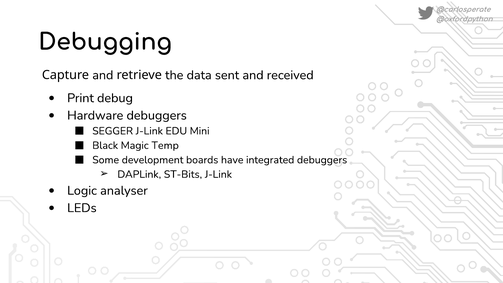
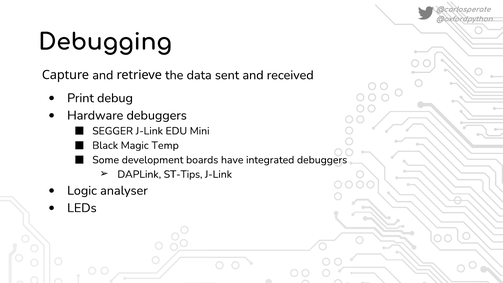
ST-Bits: ST-Bits -> ST-Tips (183, 174)
